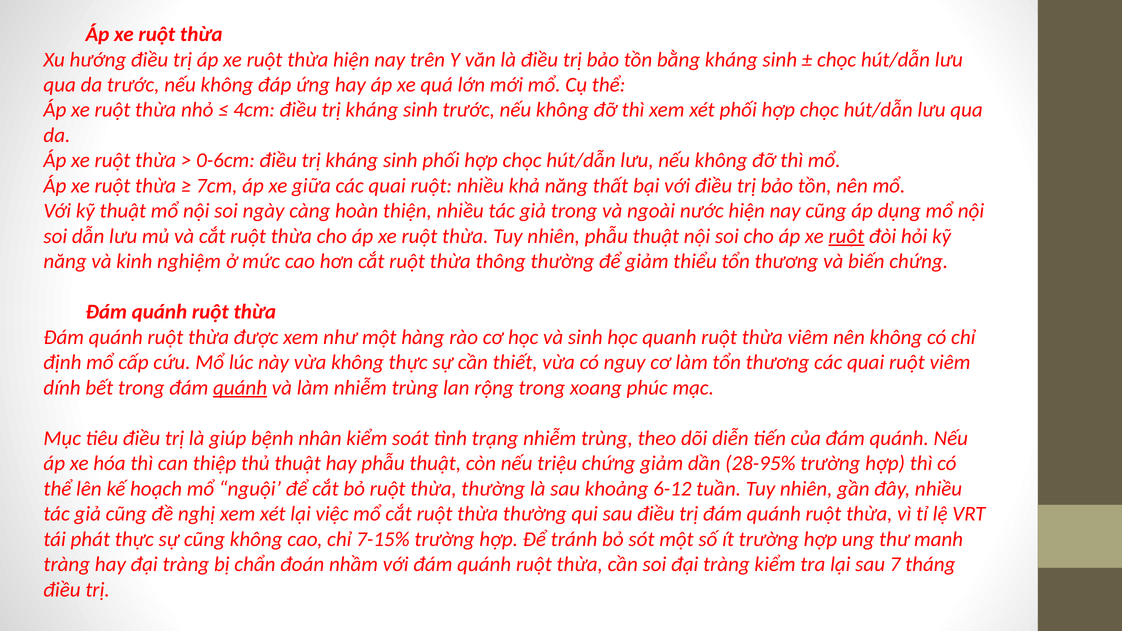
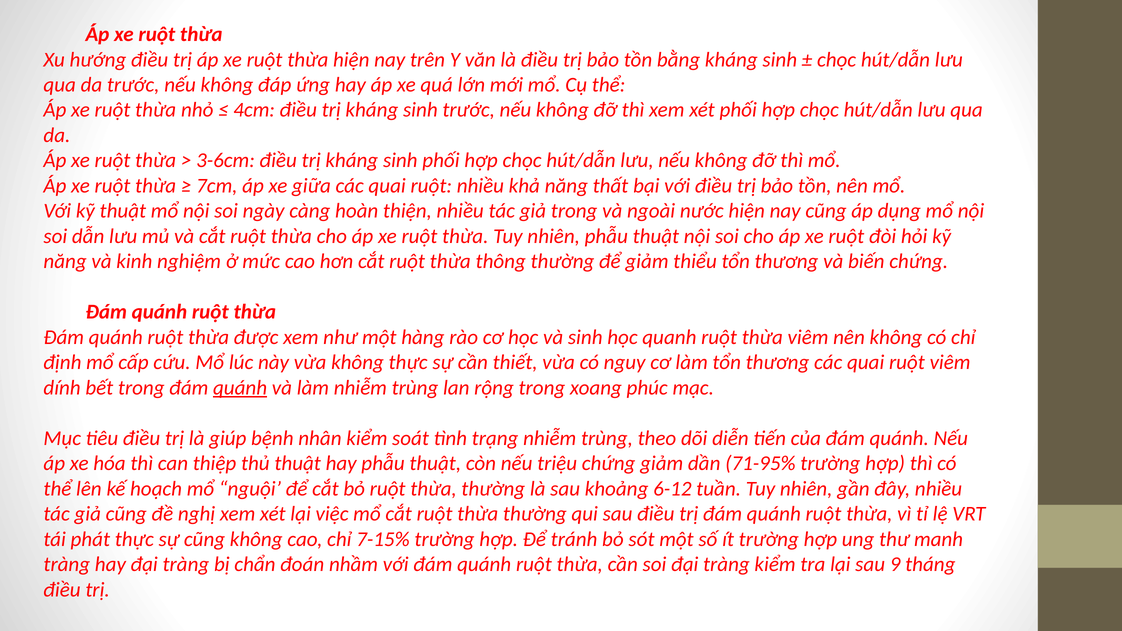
0-6cm: 0-6cm -> 3-6cm (226, 161)
ruột underline: present -> none (846, 236)
28-95%: 28-95% -> 71-95% (760, 463)
7: 7 -> 9 (895, 564)
